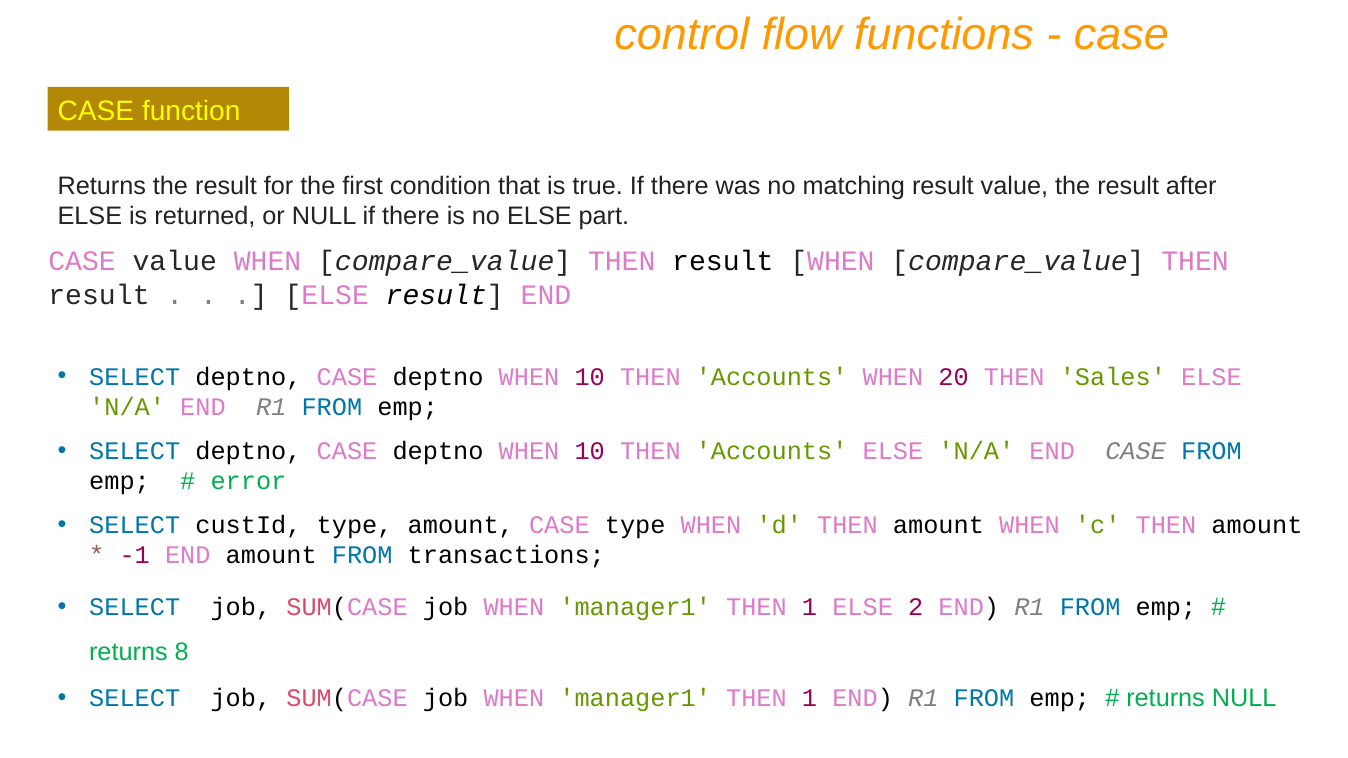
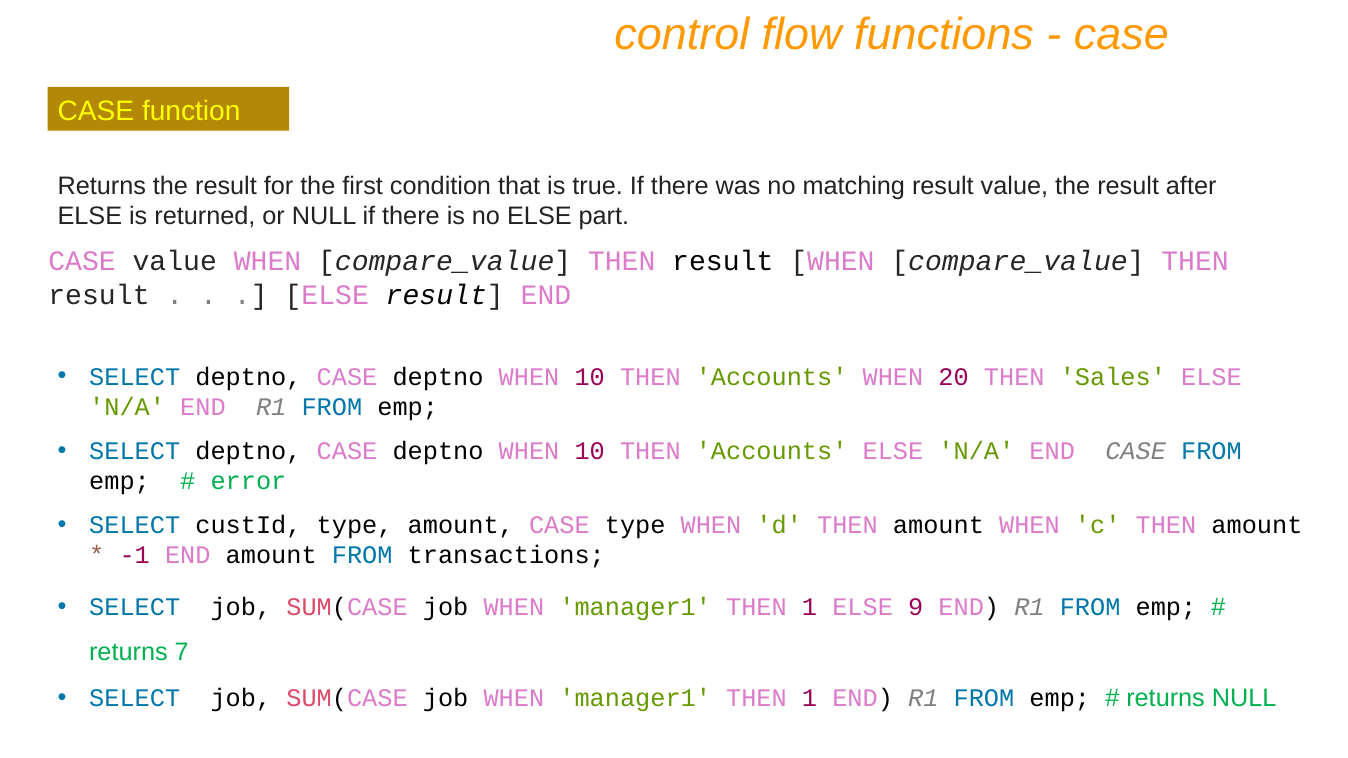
2: 2 -> 9 (916, 607)
8: 8 -> 7 (182, 653)
